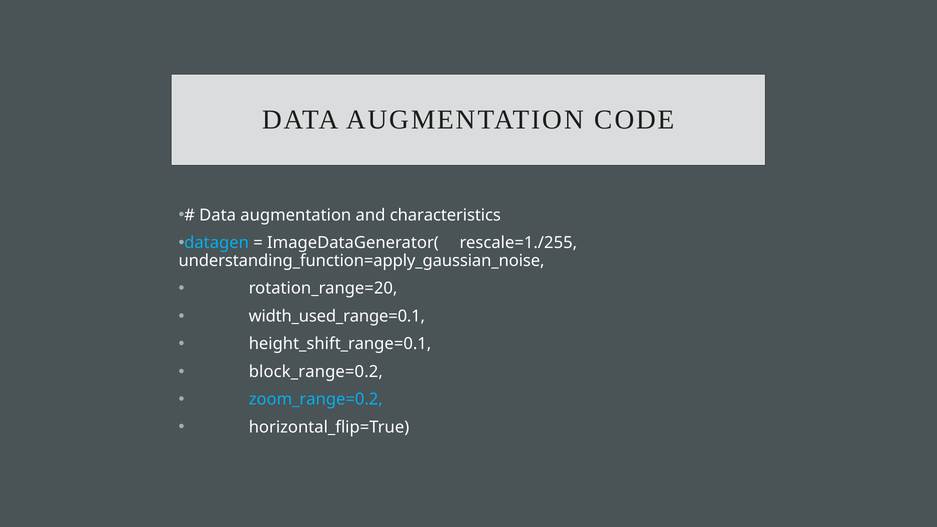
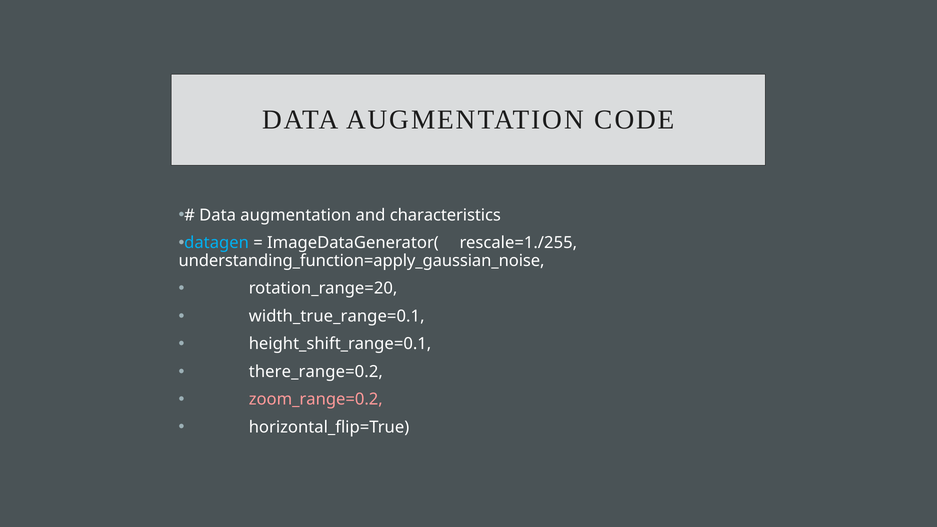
width_used_range=0.1: width_used_range=0.1 -> width_true_range=0.1 (337, 316)
block_range=0.2: block_range=0.2 -> there_range=0.2 (316, 372)
zoom_range=0.2 colour: light blue -> pink (316, 399)
